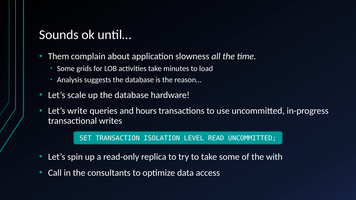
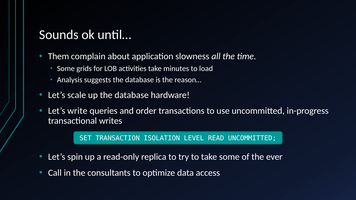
hours: hours -> order (146, 111)
with: with -> ever (274, 157)
